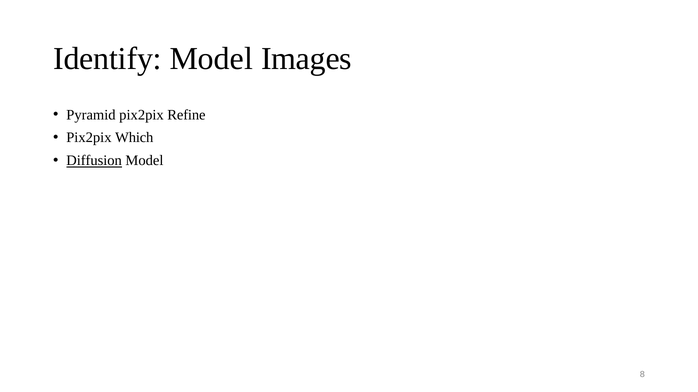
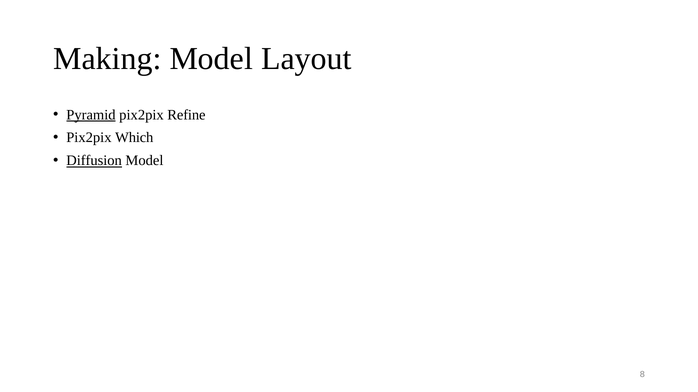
Identify: Identify -> Making (107, 59)
Images: Images -> Layout (306, 59)
Pyramid underline: none -> present (91, 115)
